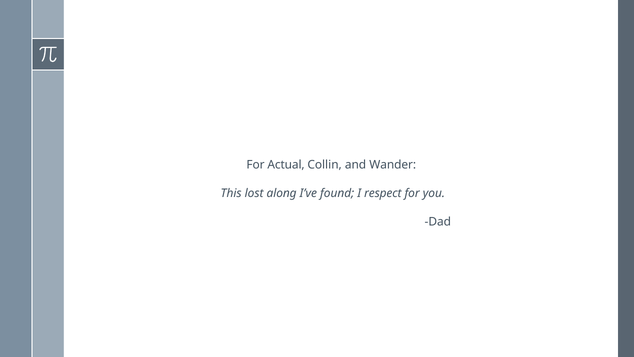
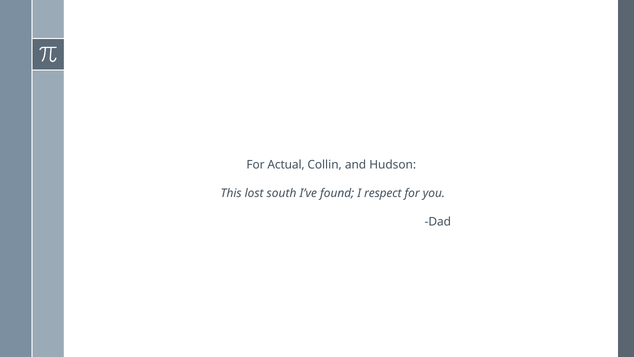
Wander: Wander -> Hudson (393, 165)
along: along -> south (282, 193)
